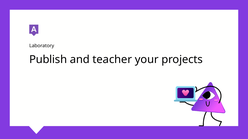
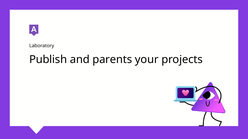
teacher: teacher -> parents (112, 60)
